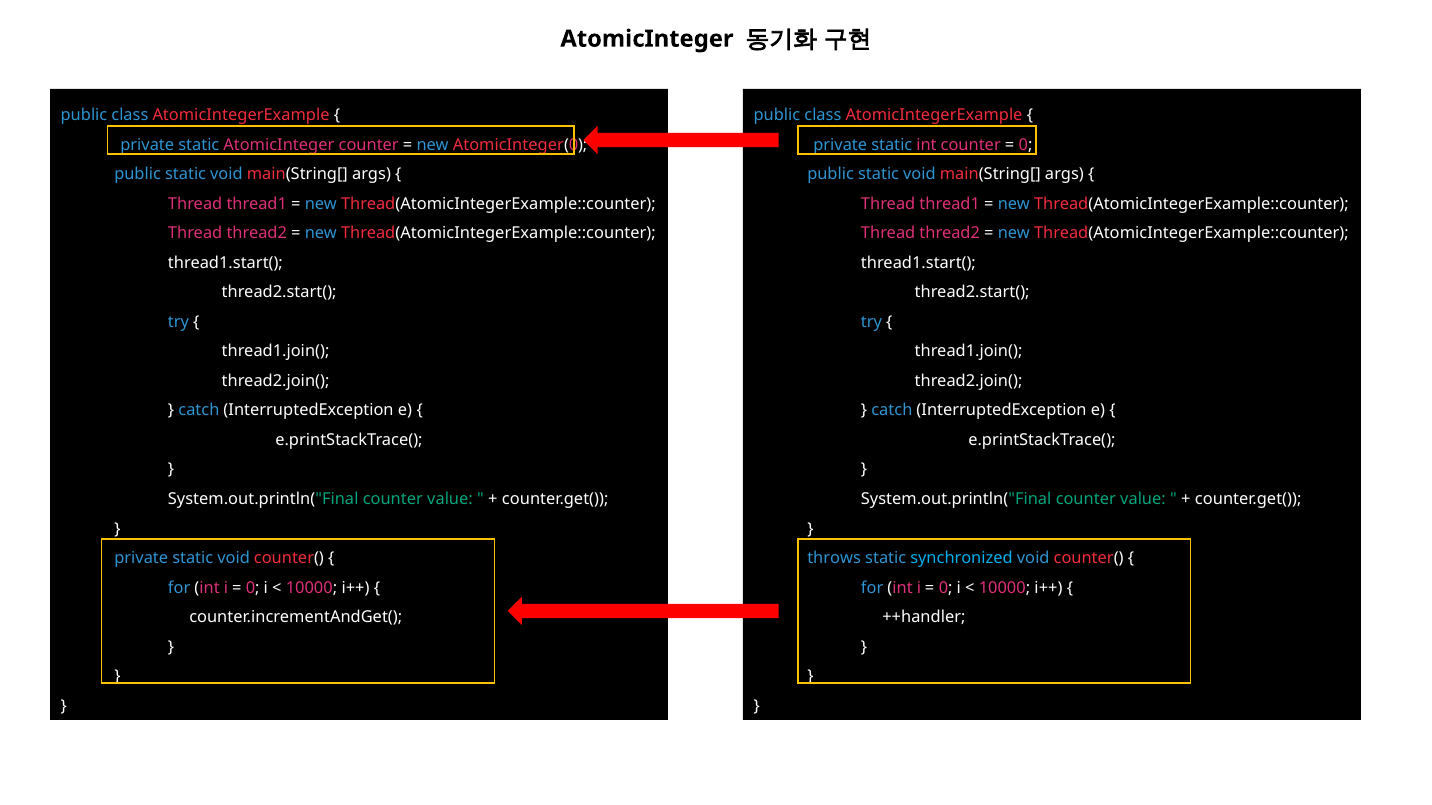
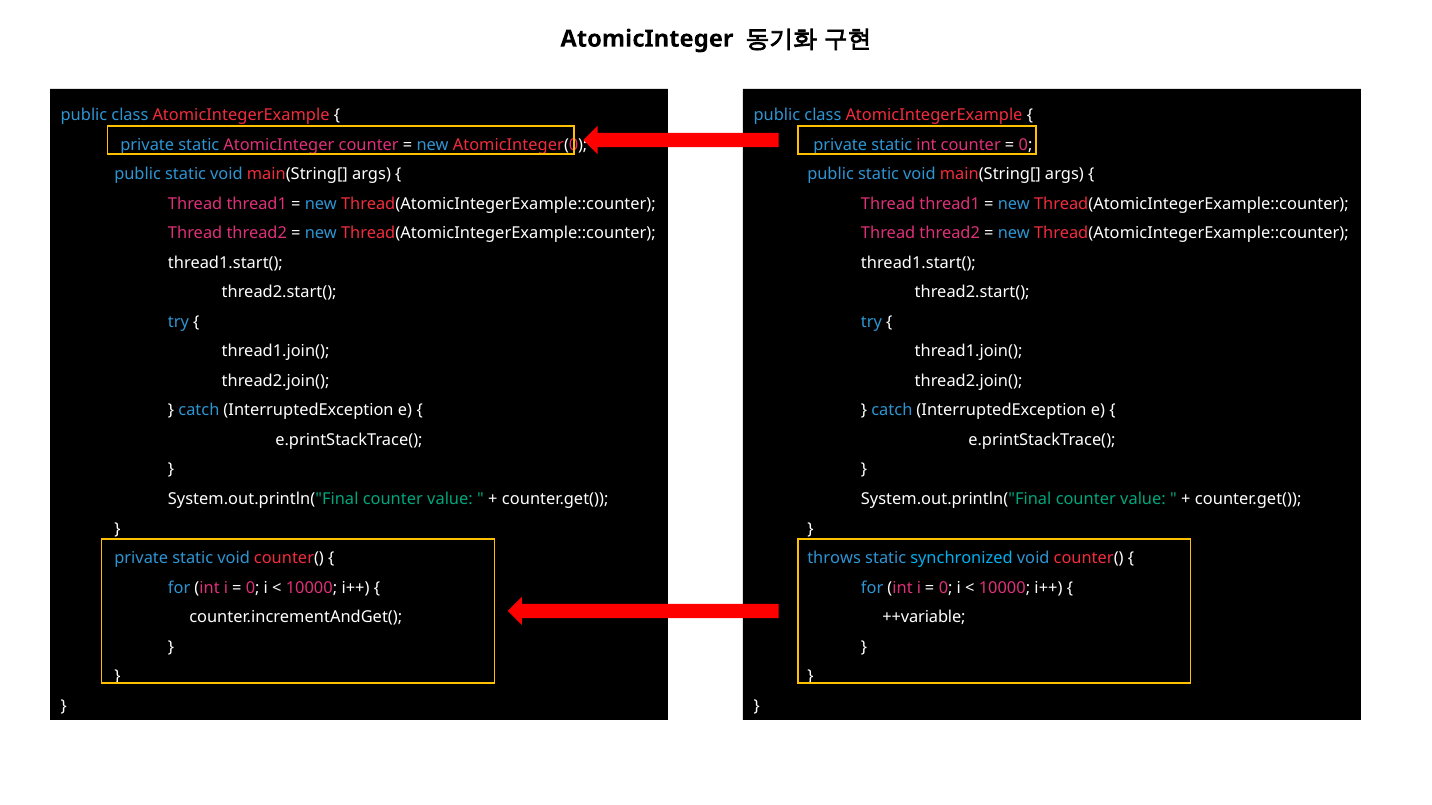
++handler: ++handler -> ++variable (924, 618)
